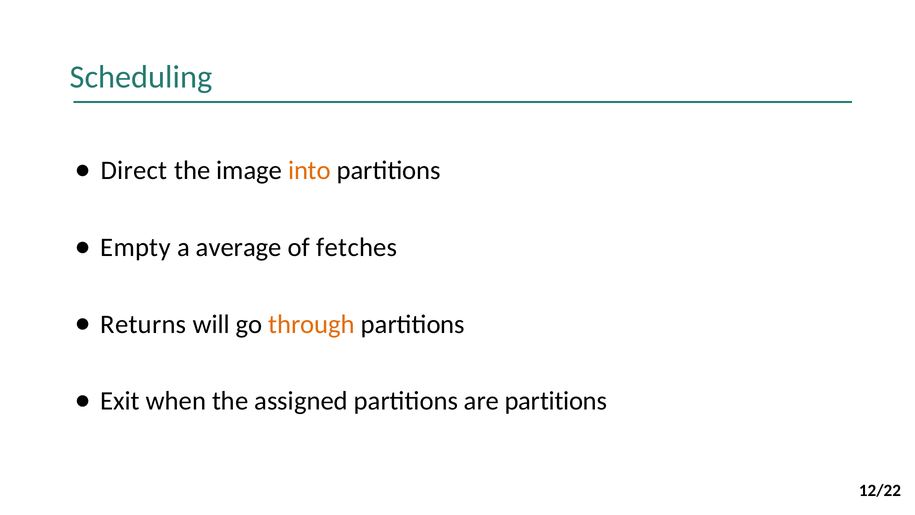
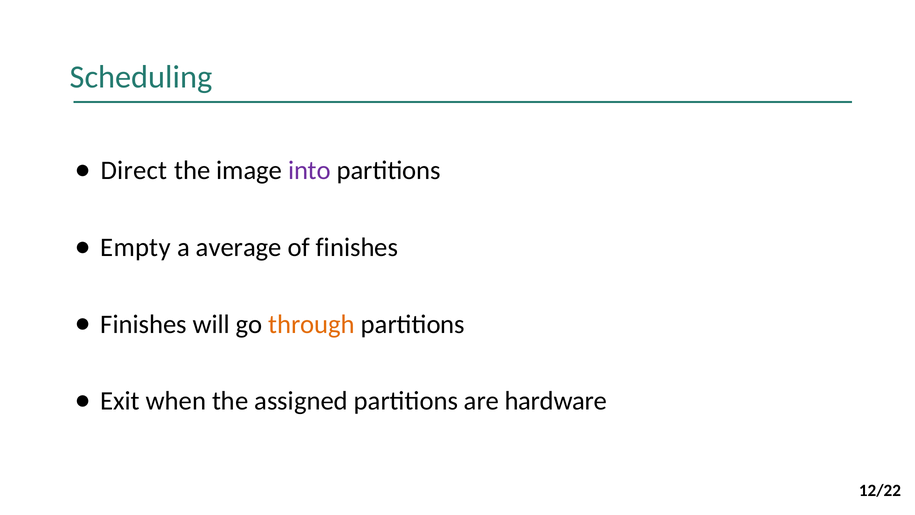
into colour: orange -> purple (309, 171)
of fetches: fetches -> finishes (357, 247)
Returns: Returns -> Finishes (143, 324)
are partitions: partitions -> hardware (556, 401)
